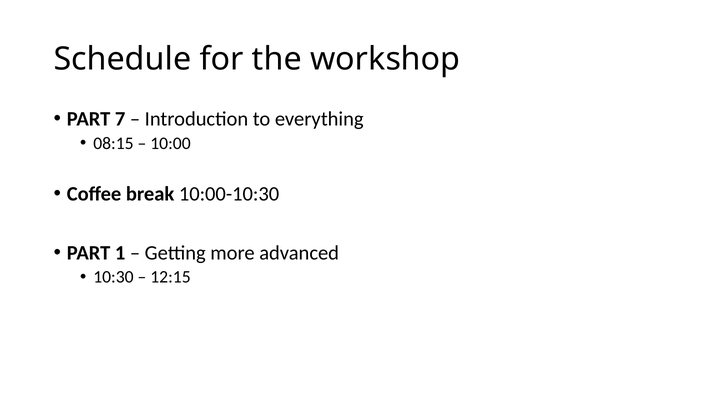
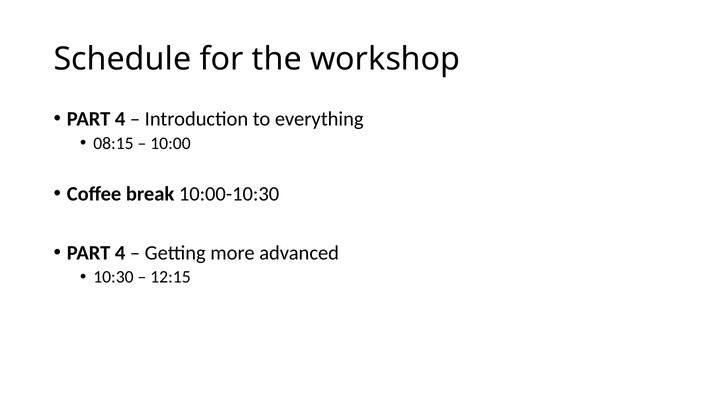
7: 7 -> 4 (120, 119)
1: 1 -> 4 (120, 253)
